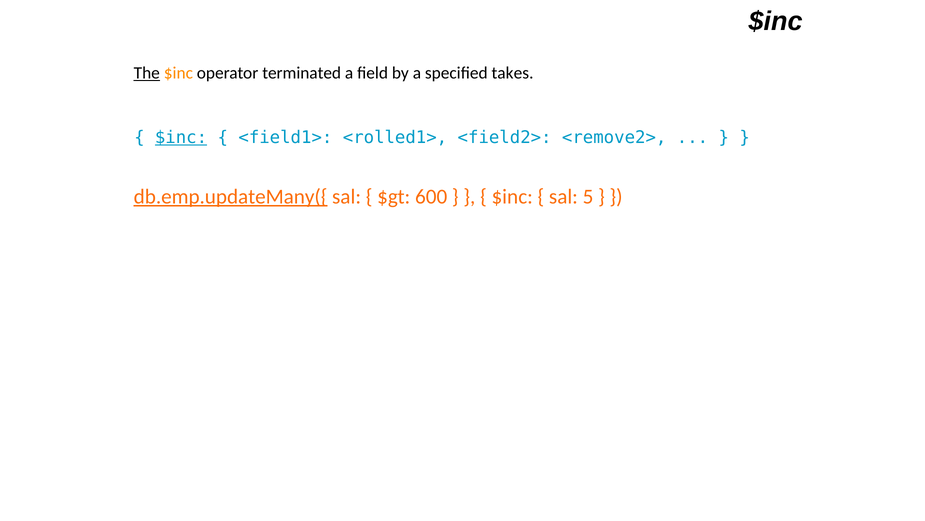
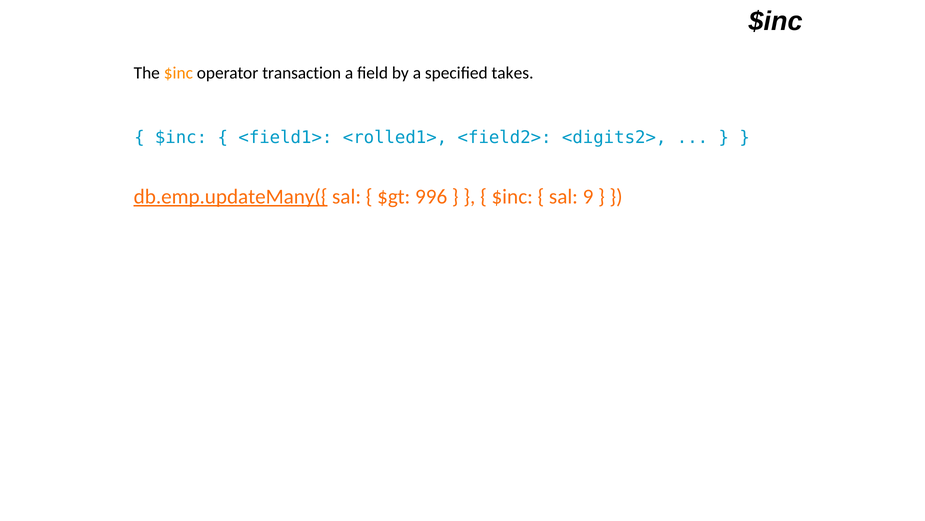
The underline: present -> none (147, 73)
terminated: terminated -> transaction (302, 73)
$inc underline: present -> none (181, 137)
<remove2>: <remove2> -> <digits2> (614, 137)
600: 600 -> 996 (431, 196)
5: 5 -> 9 (588, 196)
